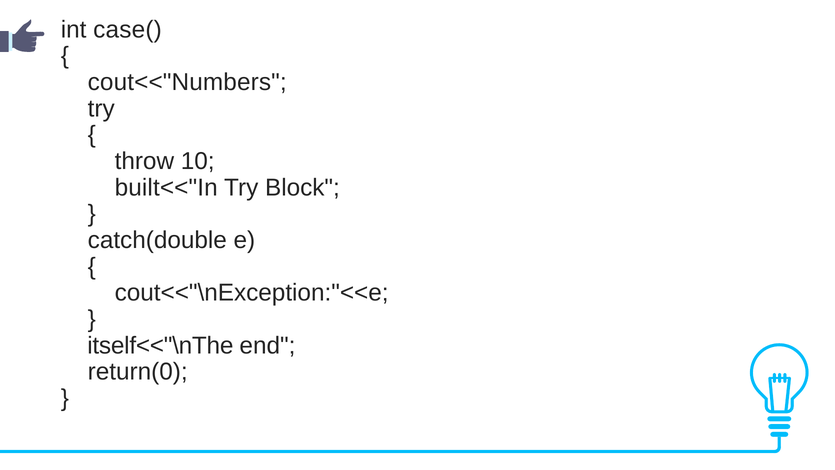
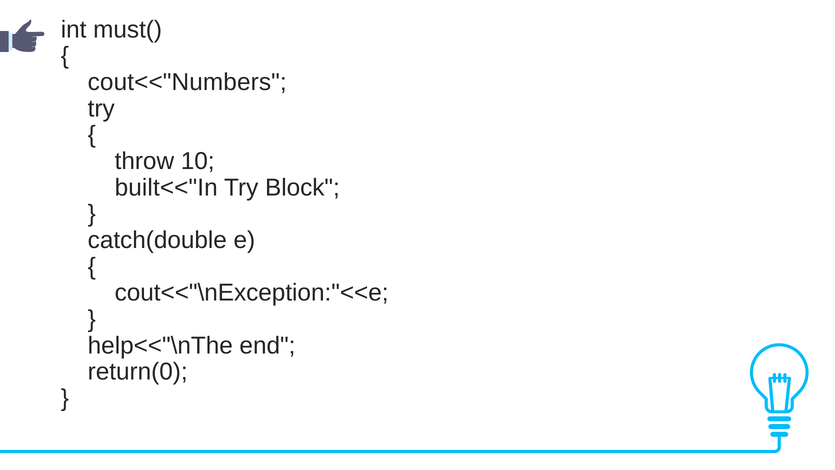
case(: case( -> must( (128, 30)
itself<<"\nThe: itself<<"\nThe -> help<<"\nThe (160, 345)
